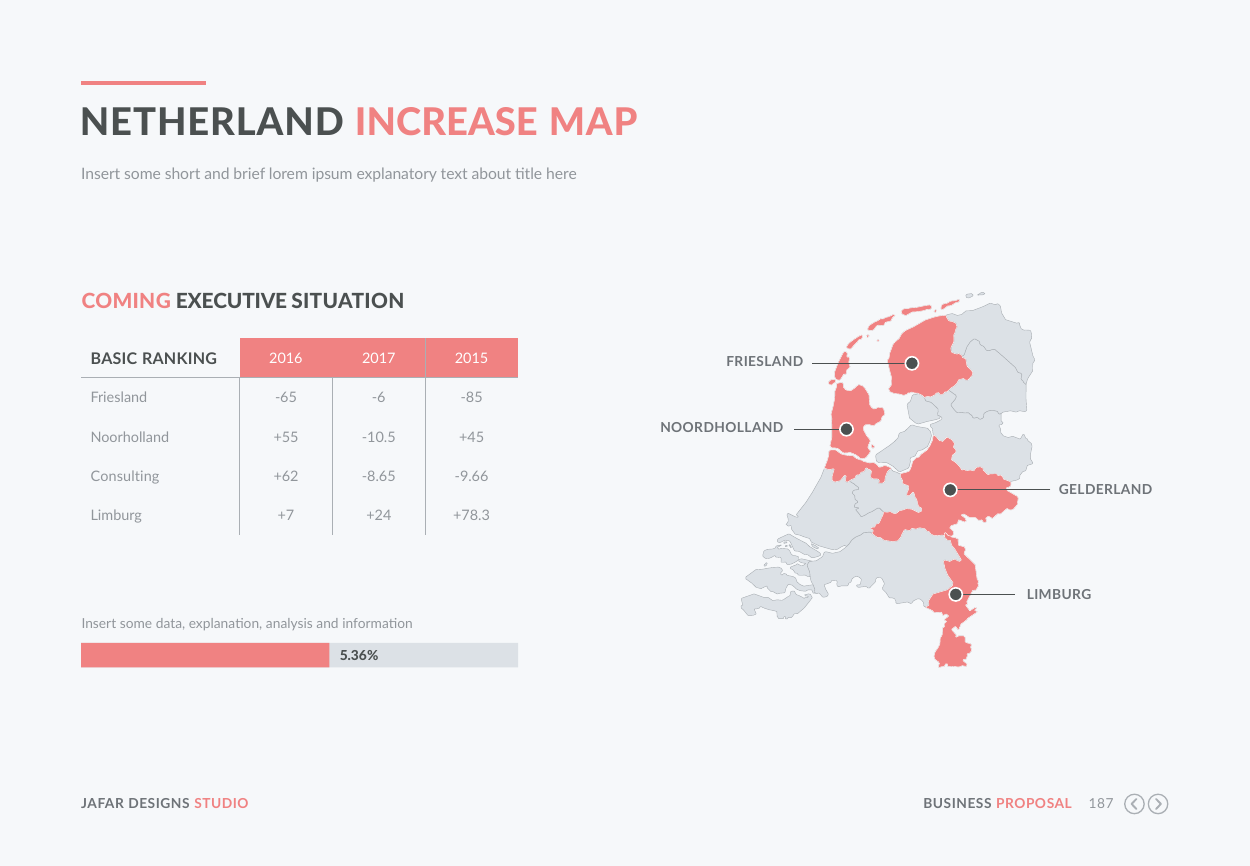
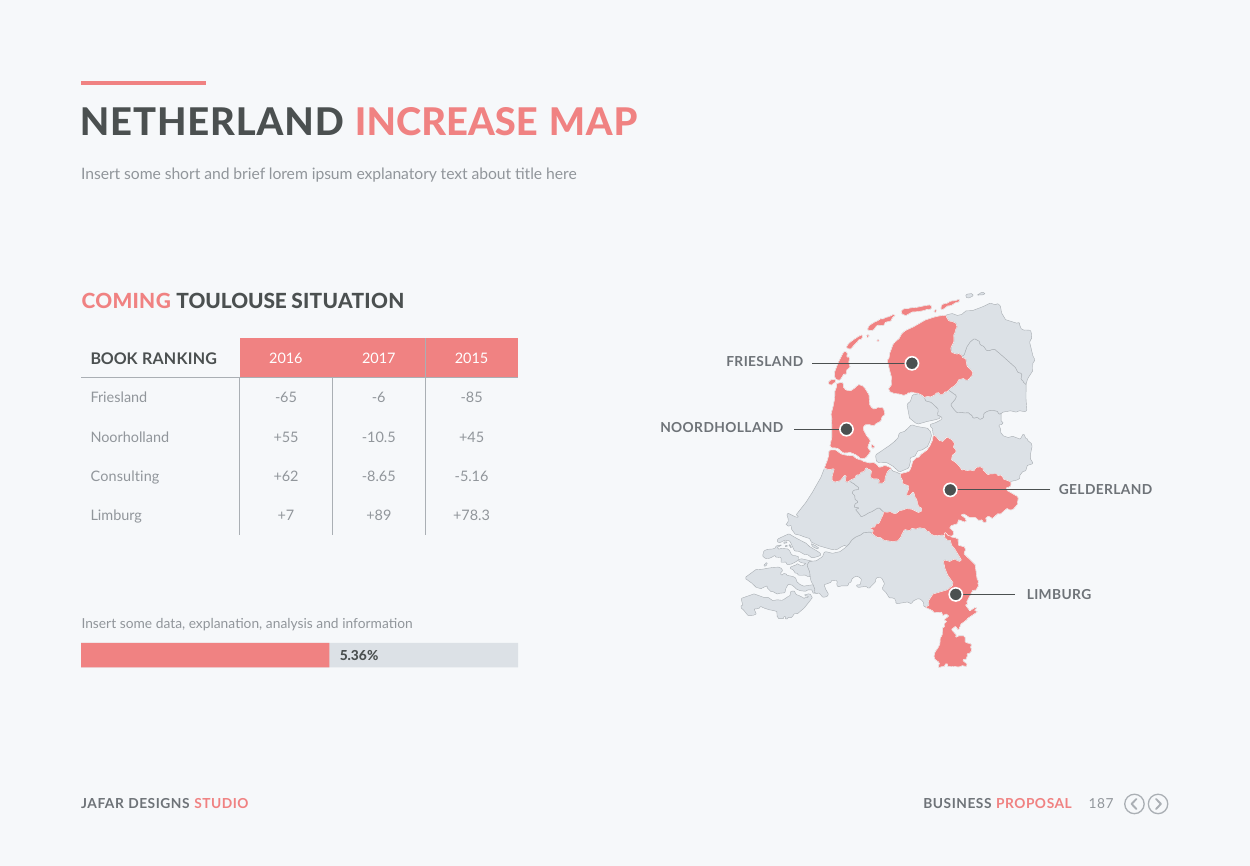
EXECUTIVE: EXECUTIVE -> TOULOUSE (232, 302)
BASIC: BASIC -> BOOK (114, 359)
-9.66: -9.66 -> -5.16 (472, 476)
+24: +24 -> +89 (379, 516)
